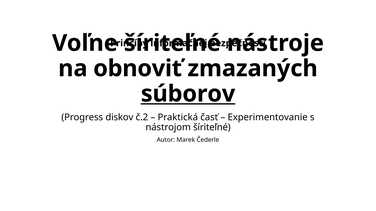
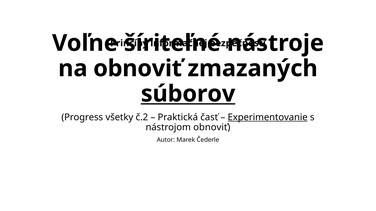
diskov: diskov -> všetky (119, 118)
Experimentovanie underline: none -> present (268, 118)
nástrojom šíriteľné: šíriteľné -> obnoviť (212, 128)
